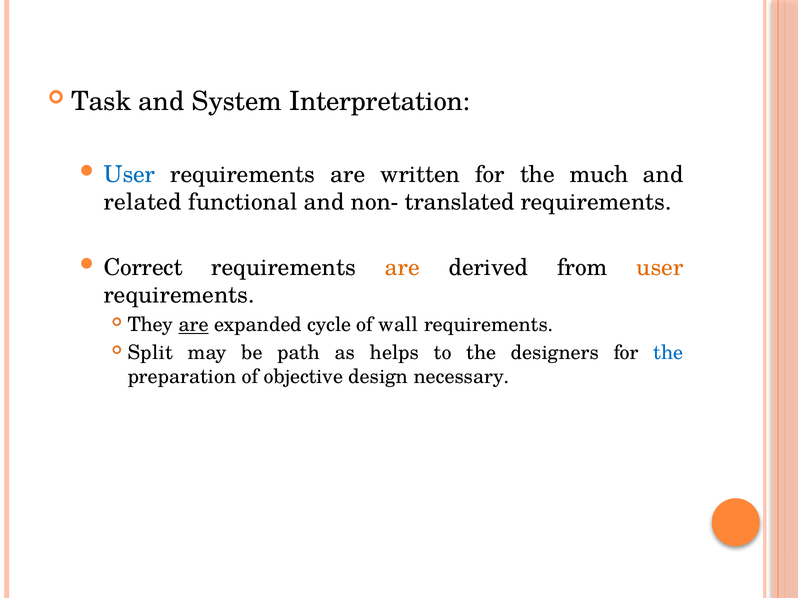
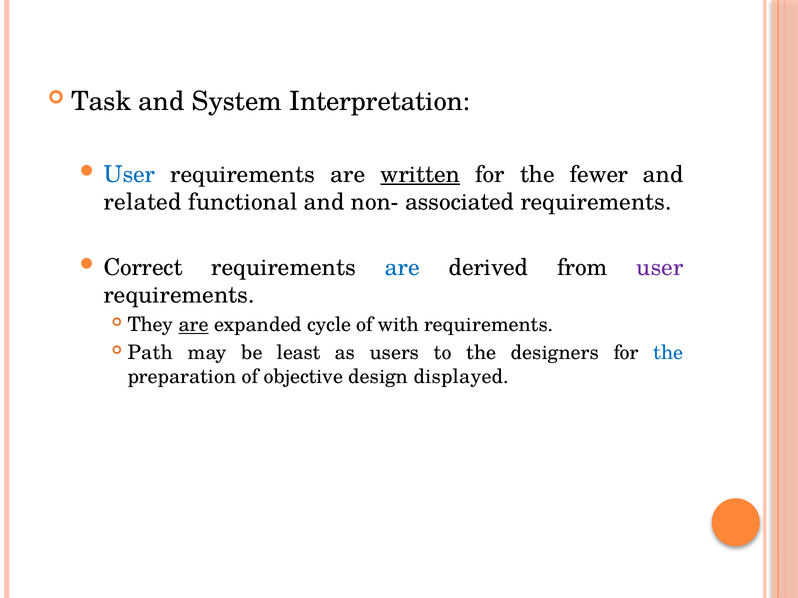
written underline: none -> present (420, 174)
much: much -> fewer (599, 174)
translated: translated -> associated (460, 202)
are colour: orange -> blue (402, 268)
user colour: orange -> purple (660, 268)
wall: wall -> with (398, 325)
Split: Split -> Path (150, 353)
path: path -> least (299, 353)
helps: helps -> users (394, 353)
necessary: necessary -> displayed (461, 377)
